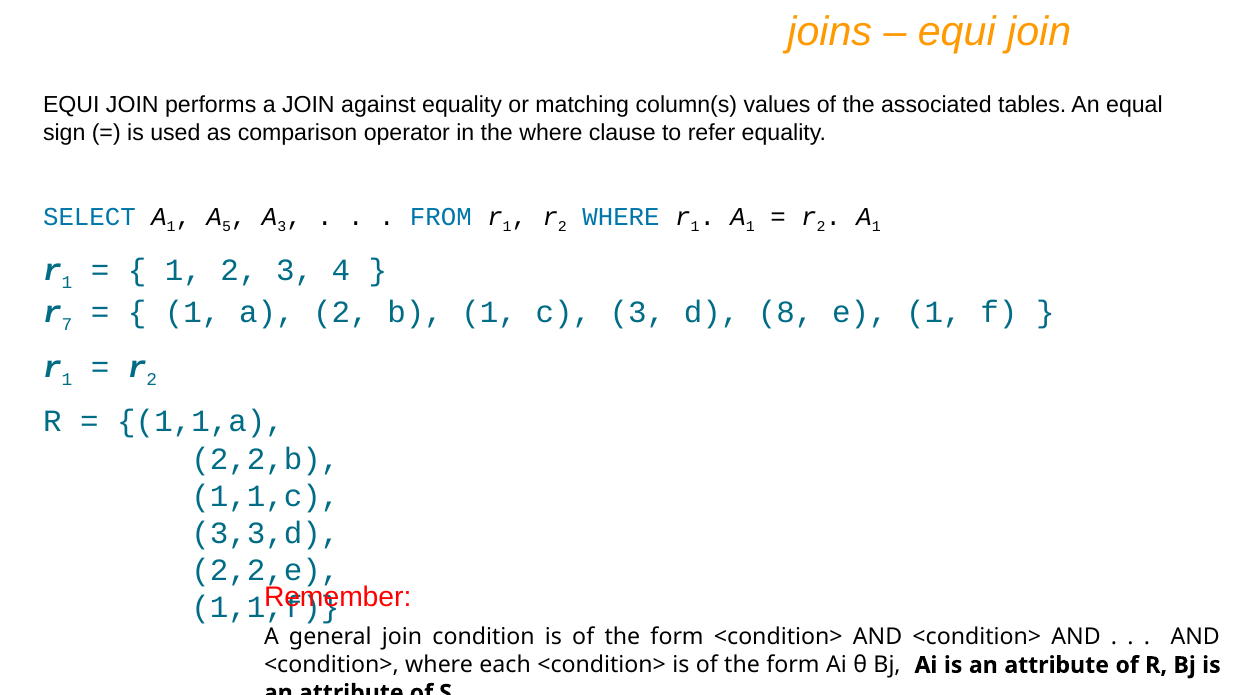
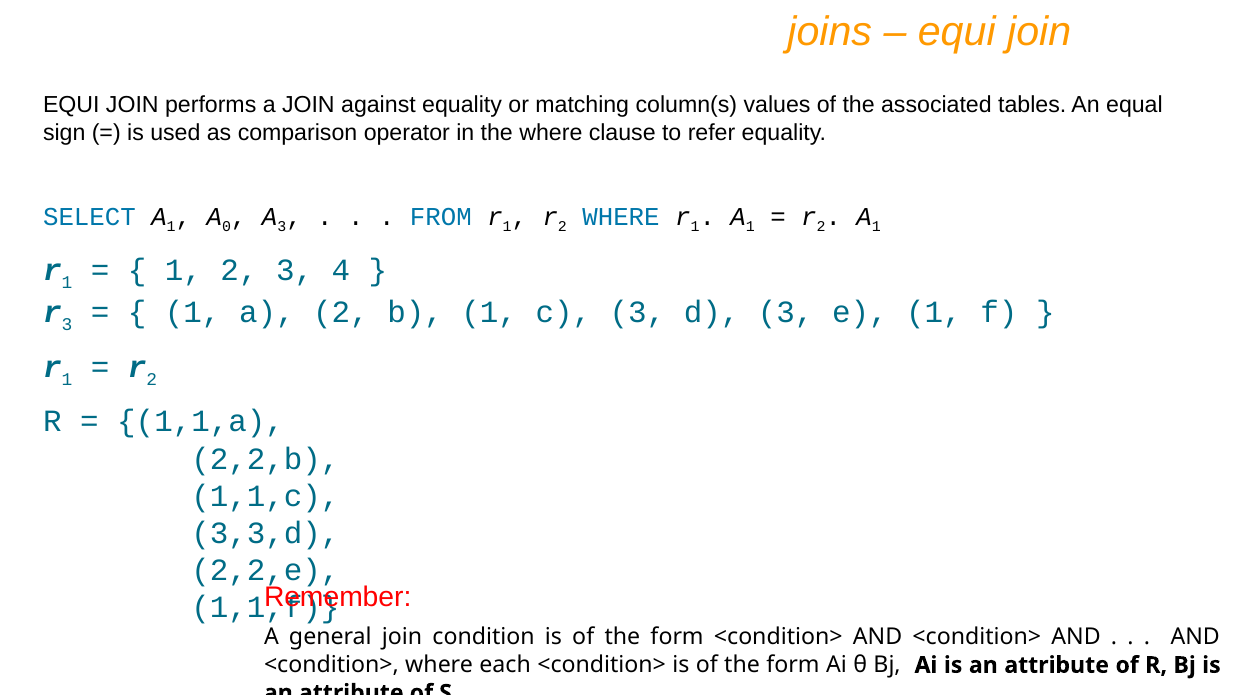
5: 5 -> 0 (226, 227)
r 7: 7 -> 3 (67, 325)
d 8: 8 -> 3 (786, 313)
